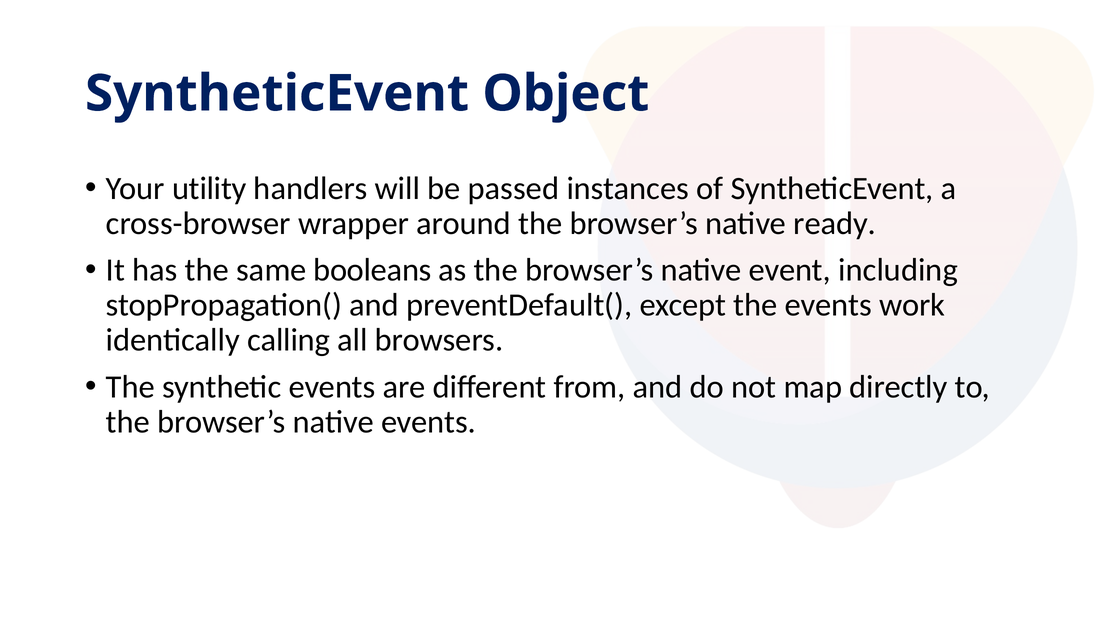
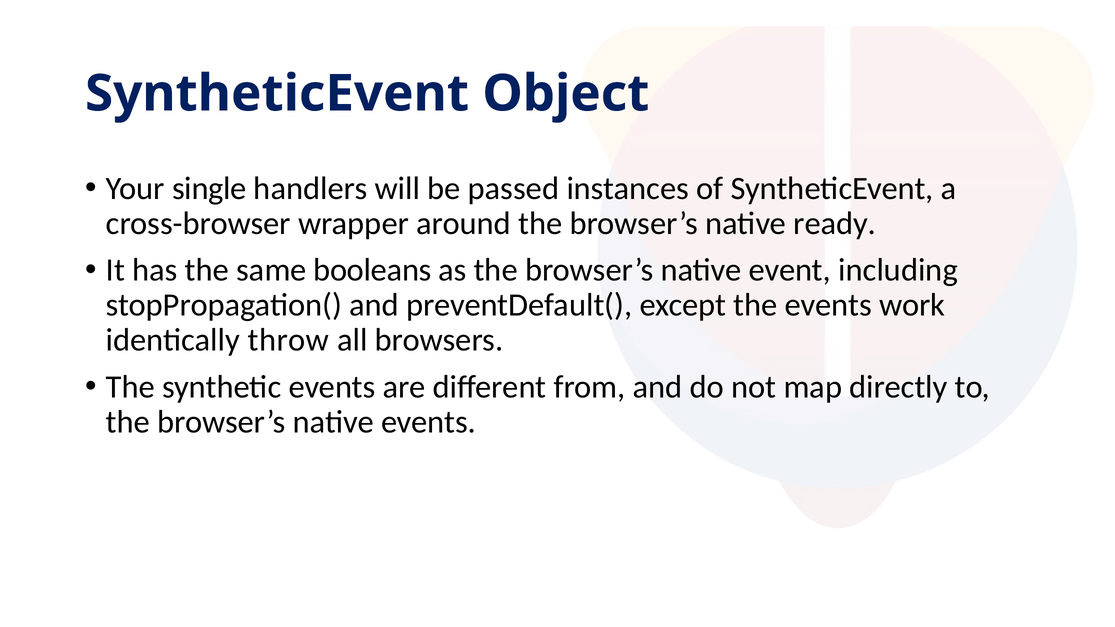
utility: utility -> single (209, 188)
calling: calling -> throw (288, 340)
